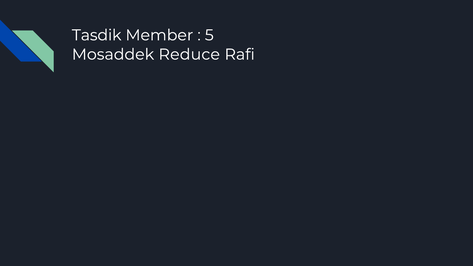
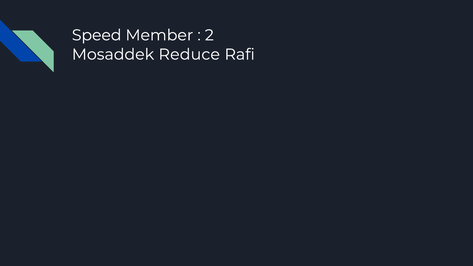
Tasdik: Tasdik -> Speed (97, 35)
5: 5 -> 2 (209, 35)
